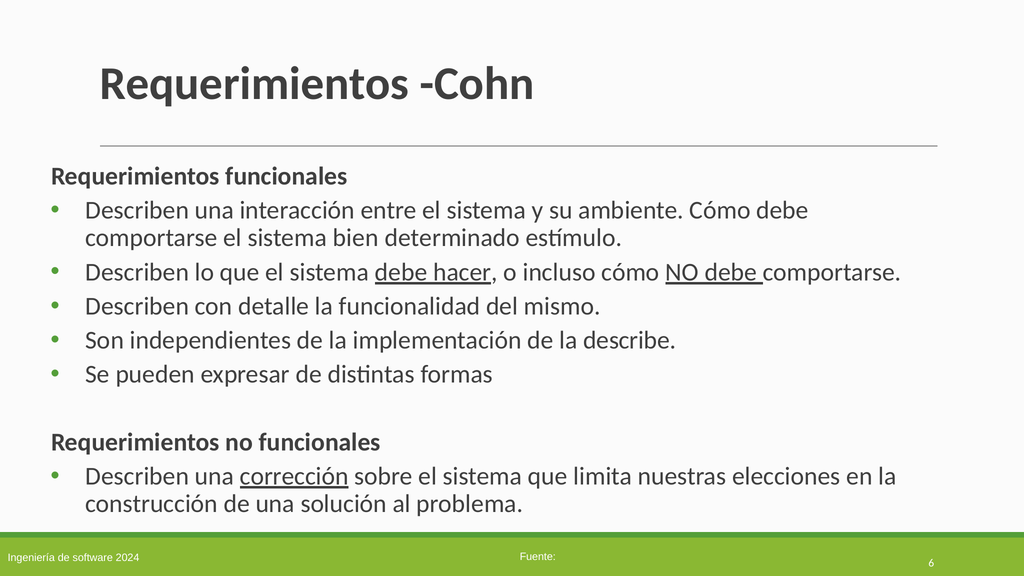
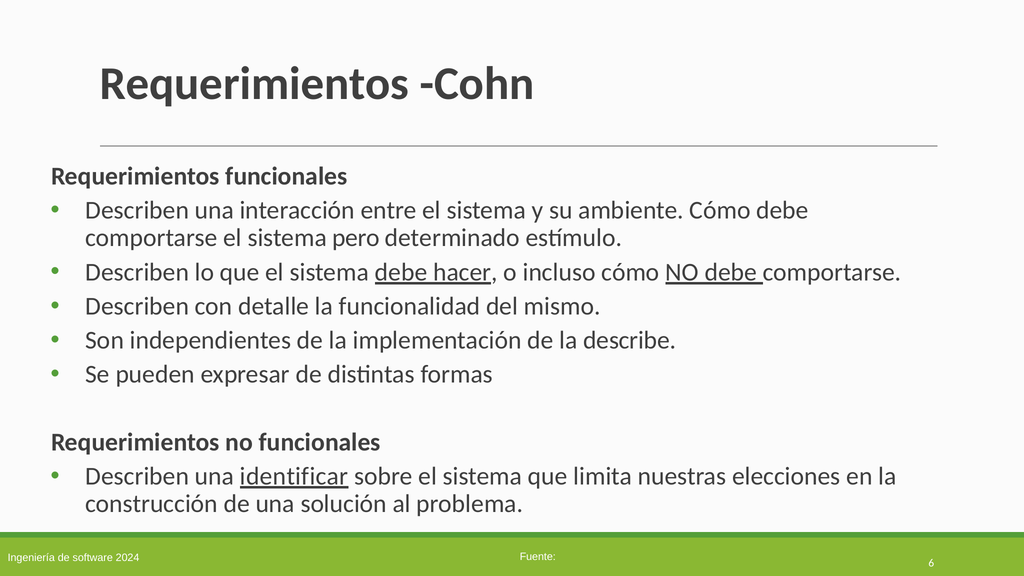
bien: bien -> pero (356, 238)
corrección: corrección -> identificar (294, 476)
